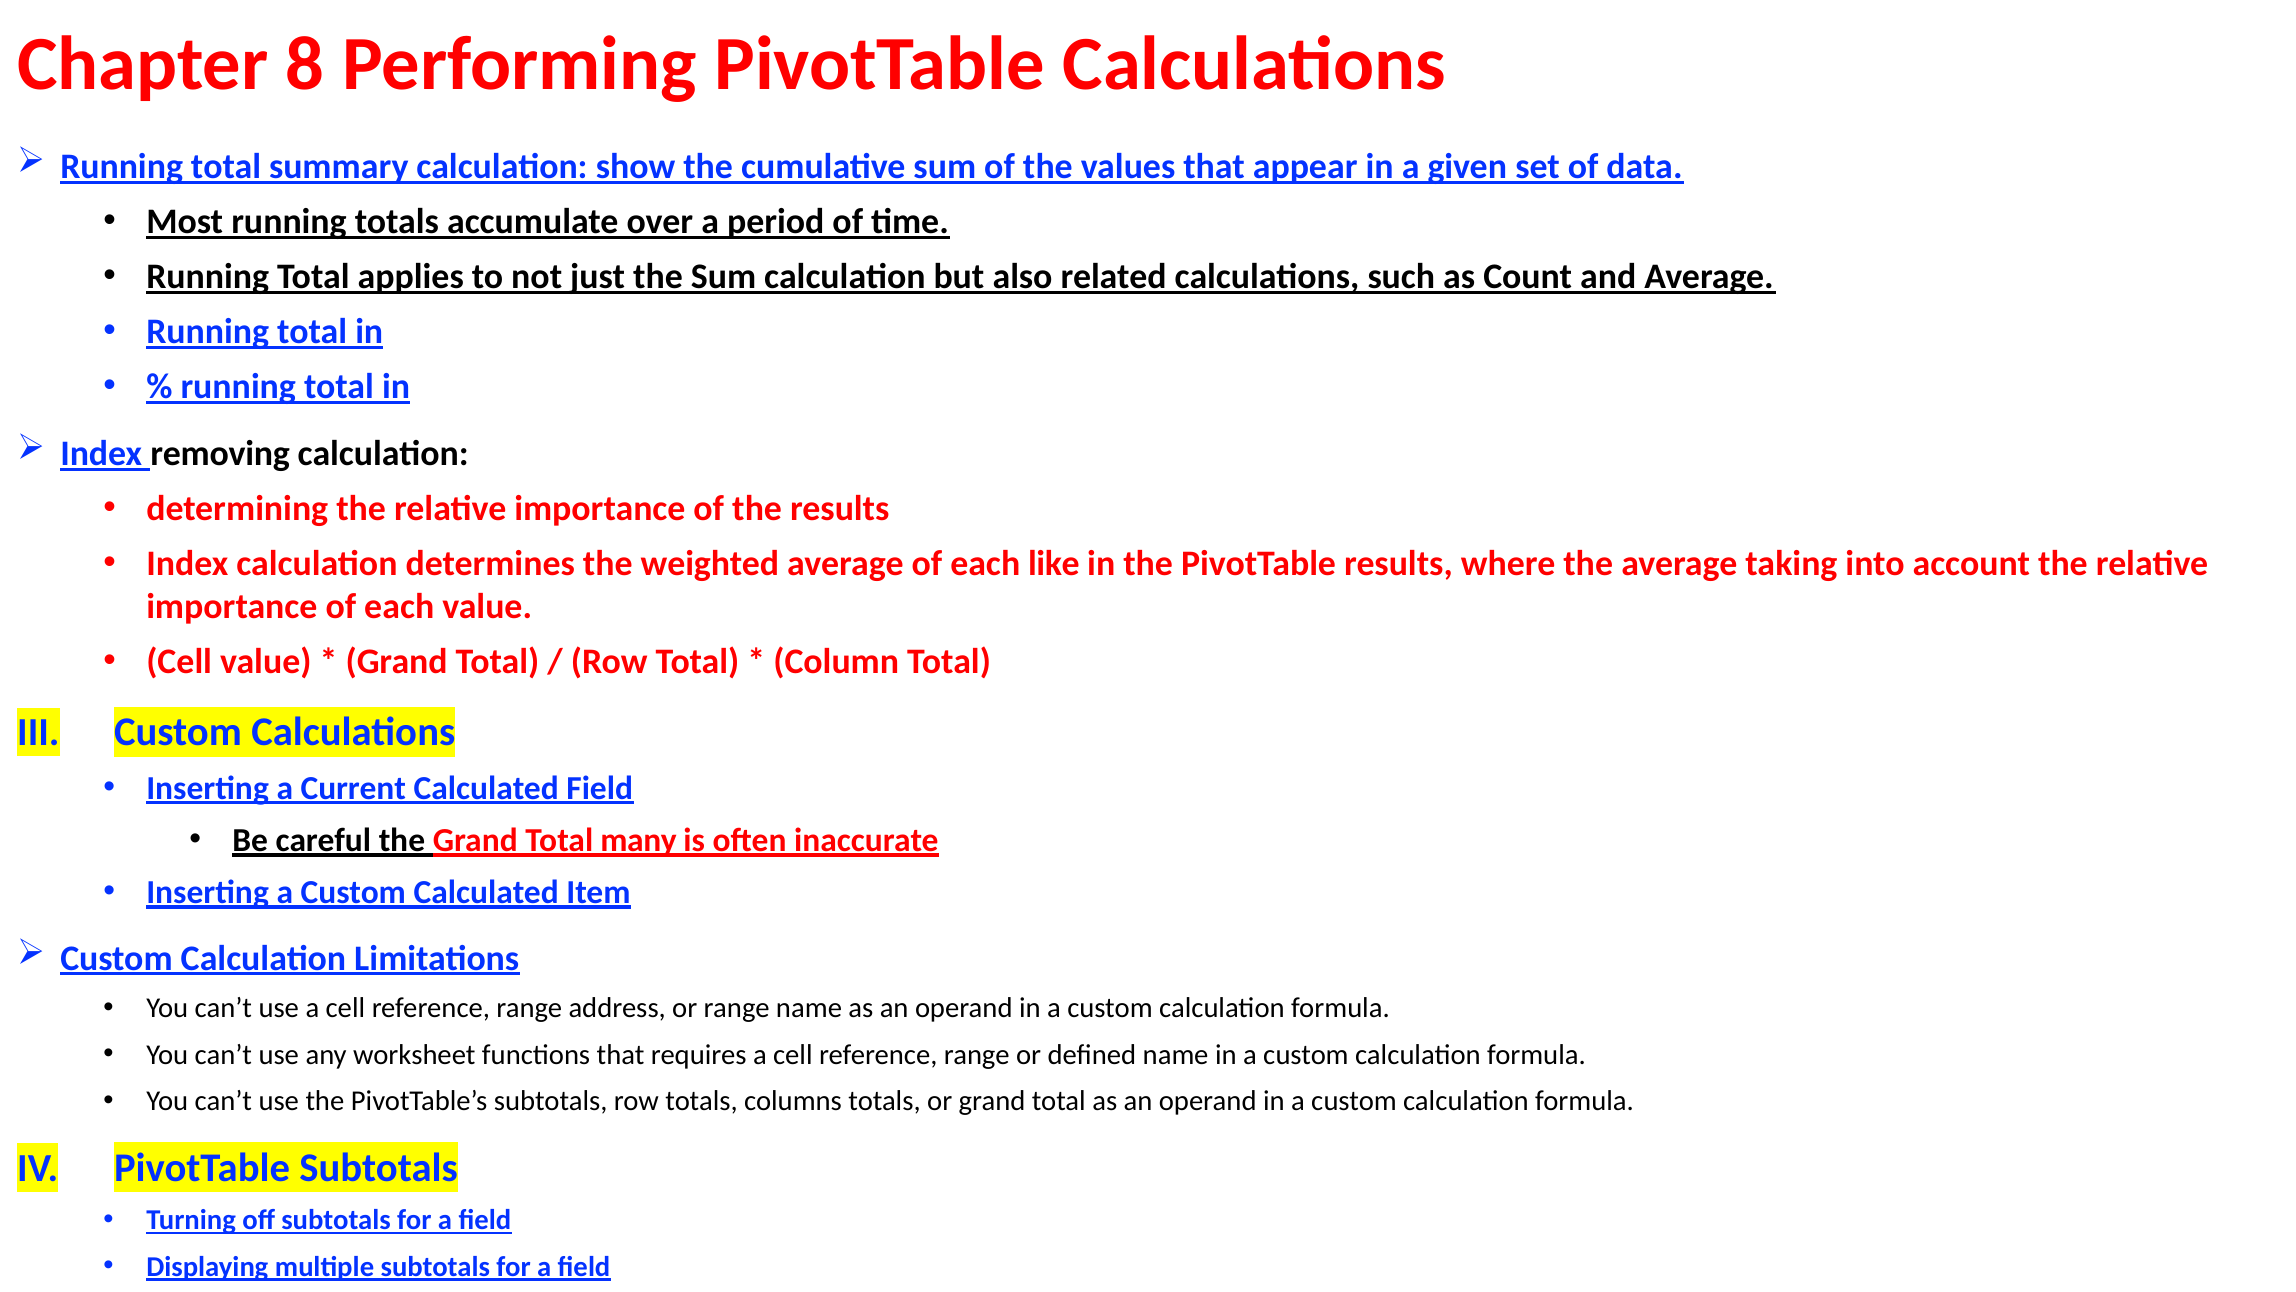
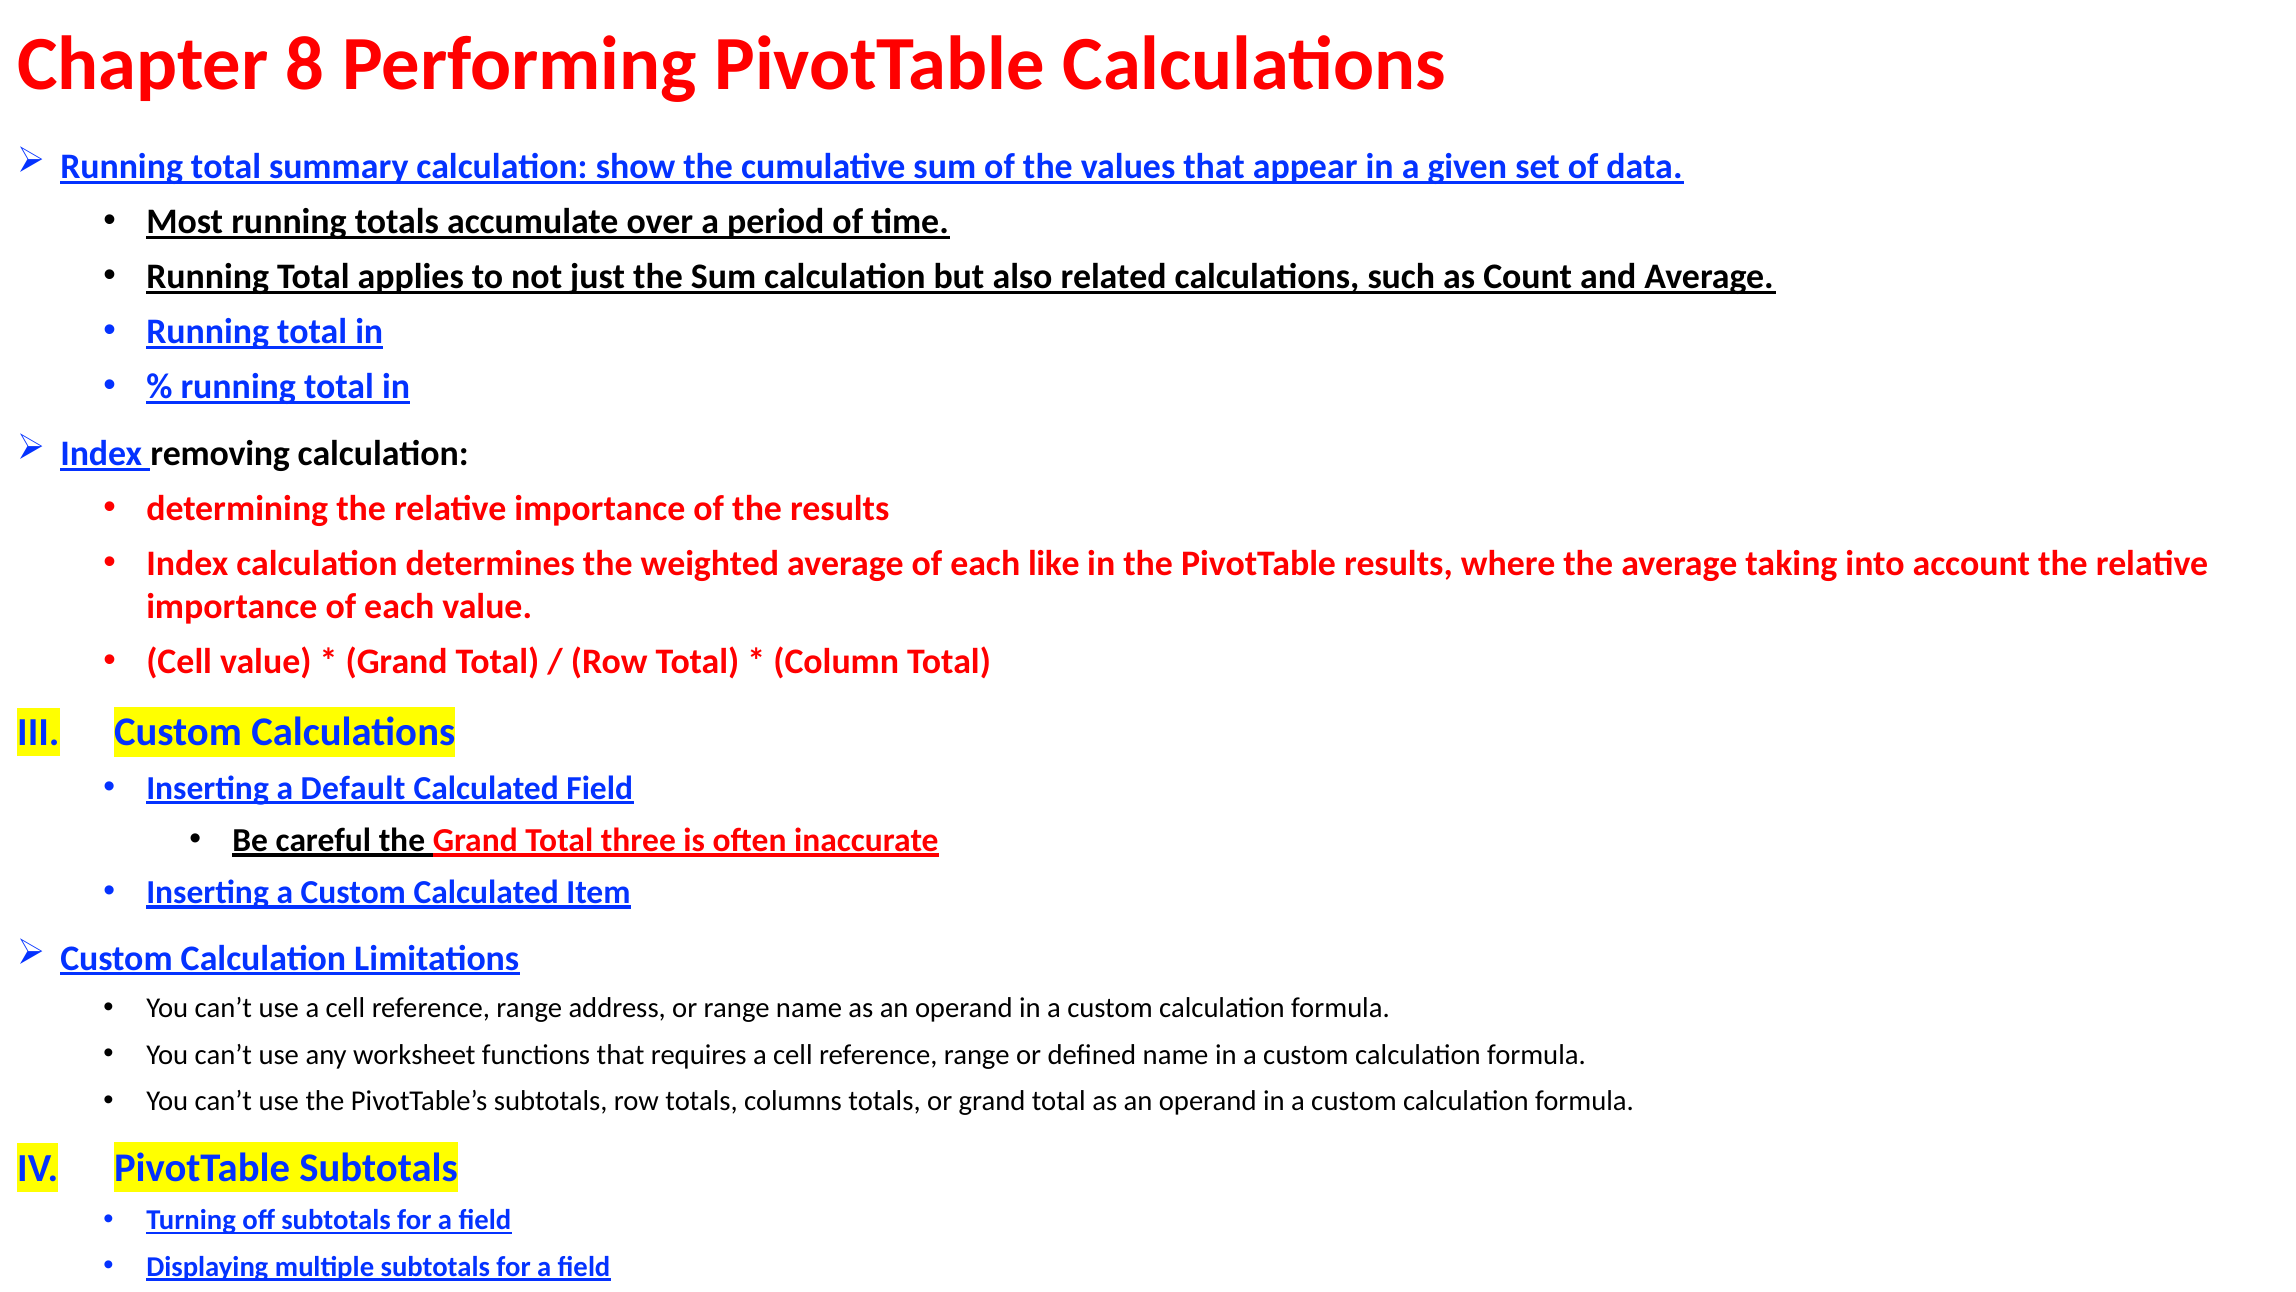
Current: Current -> Default (353, 788)
many: many -> three (638, 840)
